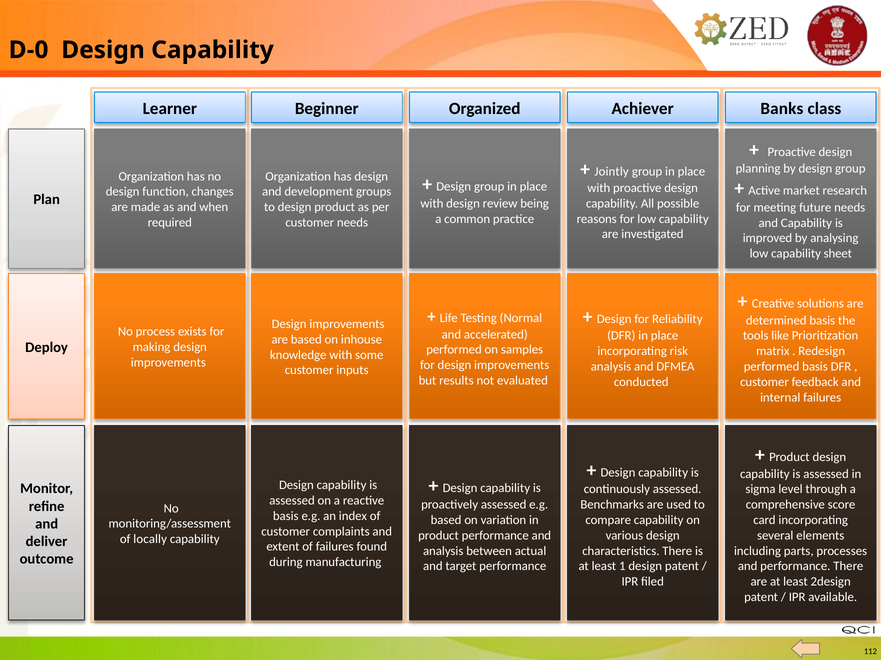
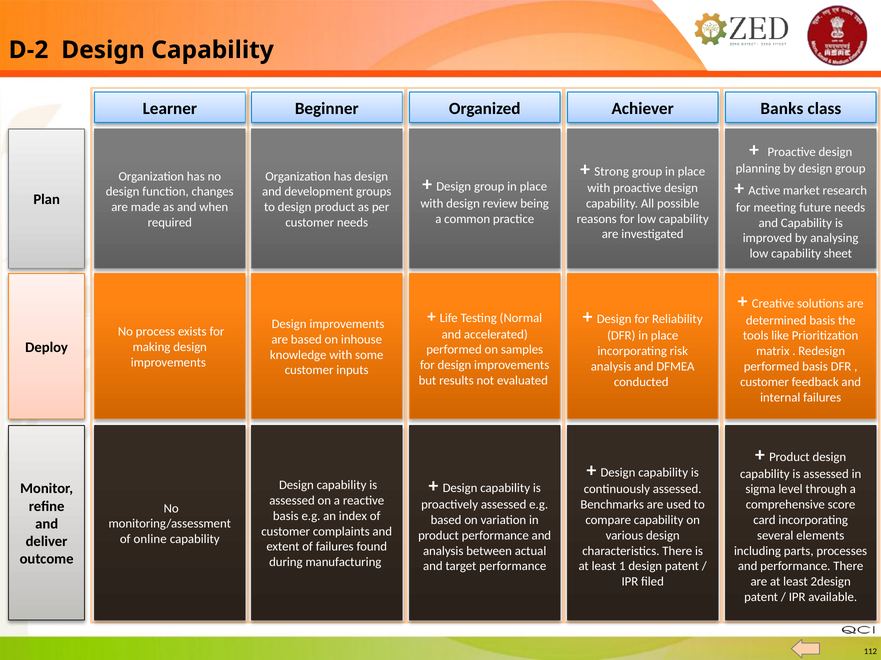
D-0: D-0 -> D-2 (29, 50)
Jointly: Jointly -> Strong (612, 172)
locally: locally -> online (150, 540)
